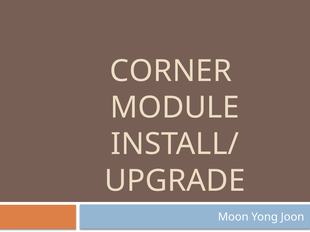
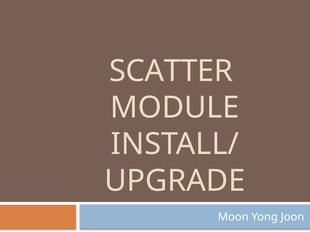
CORNER: CORNER -> SCATTER (171, 71)
